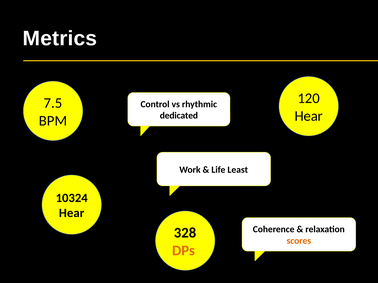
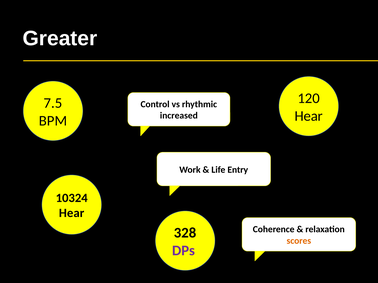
Metrics: Metrics -> Greater (60, 39)
dedicated: dedicated -> increased (179, 116)
Least: Least -> Entry (238, 170)
DPs colour: orange -> purple (184, 251)
